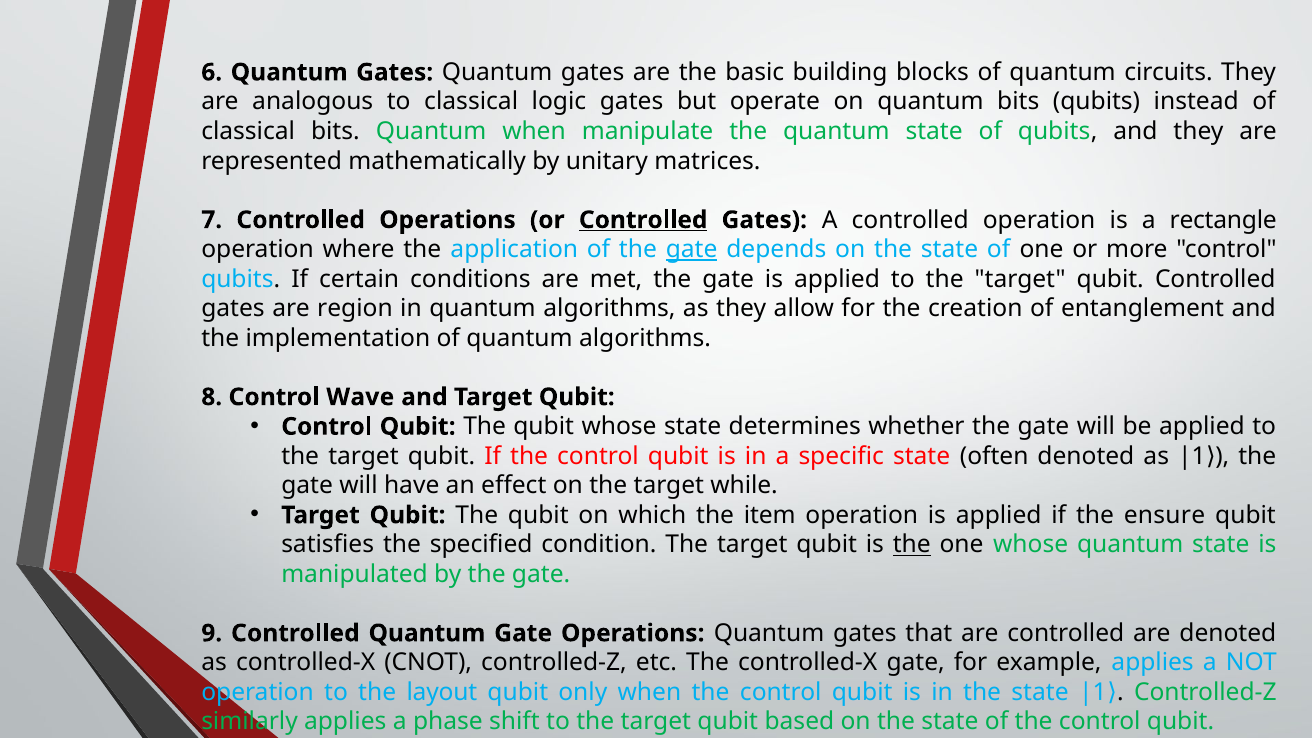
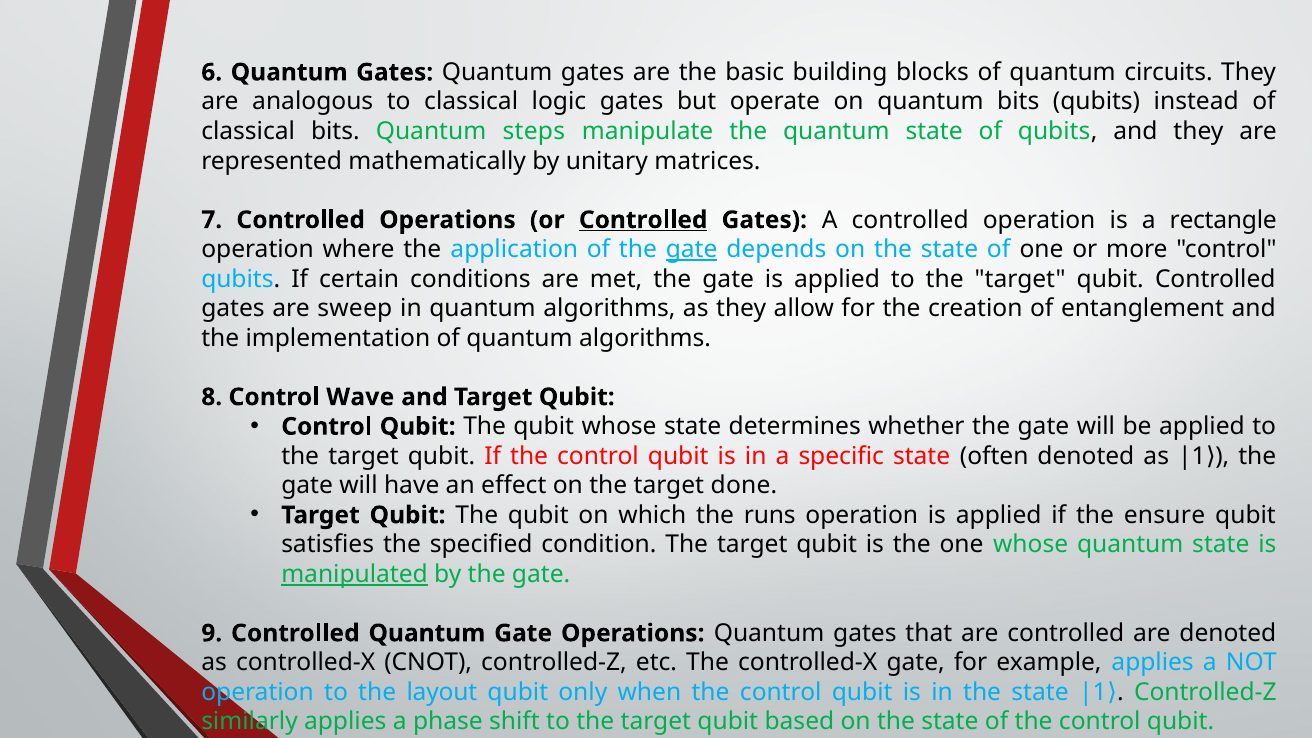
Quantum when: when -> steps (534, 131)
region: region -> sweep (355, 309)
while: while -> done (744, 486)
item: item -> runs (770, 515)
the underline: present -> none (912, 545)
manipulated underline: none -> present (355, 574)
